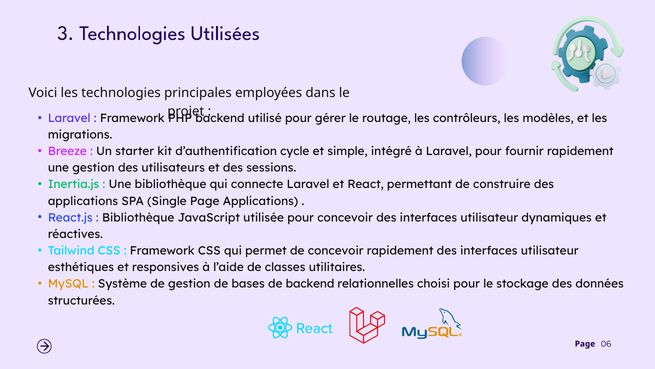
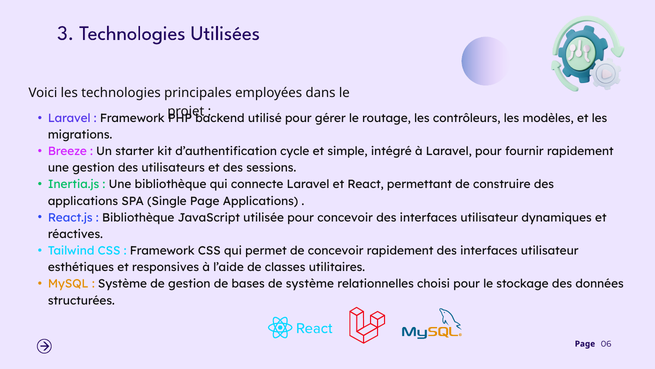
de backend: backend -> système (310, 284)
